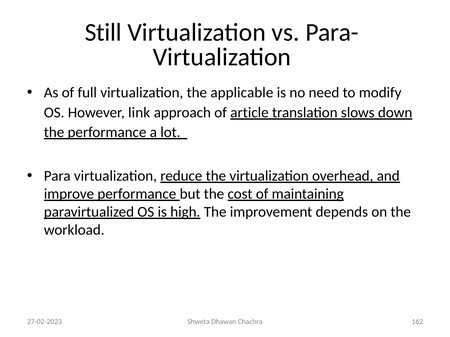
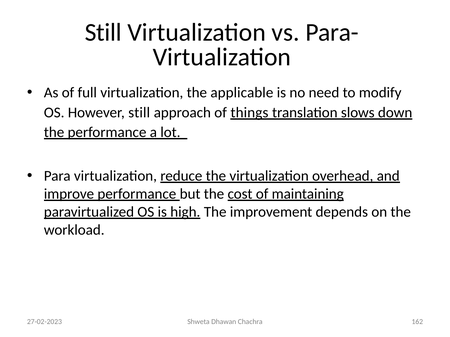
However link: link -> still (139, 113)
article: article -> things (249, 113)
